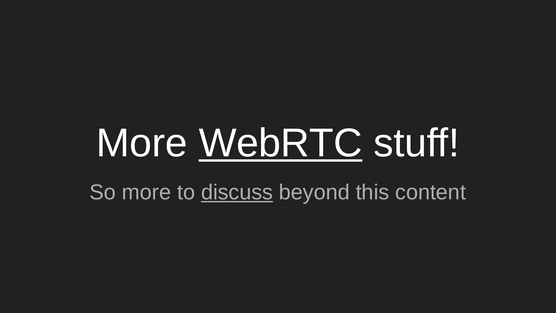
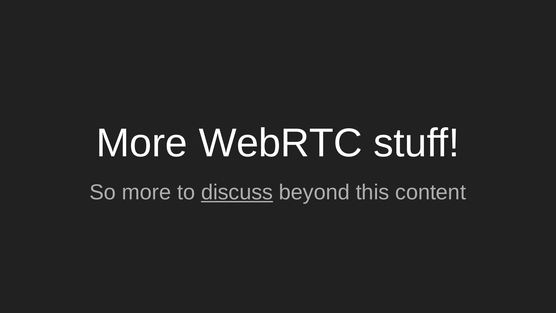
WebRTC underline: present -> none (281, 143)
